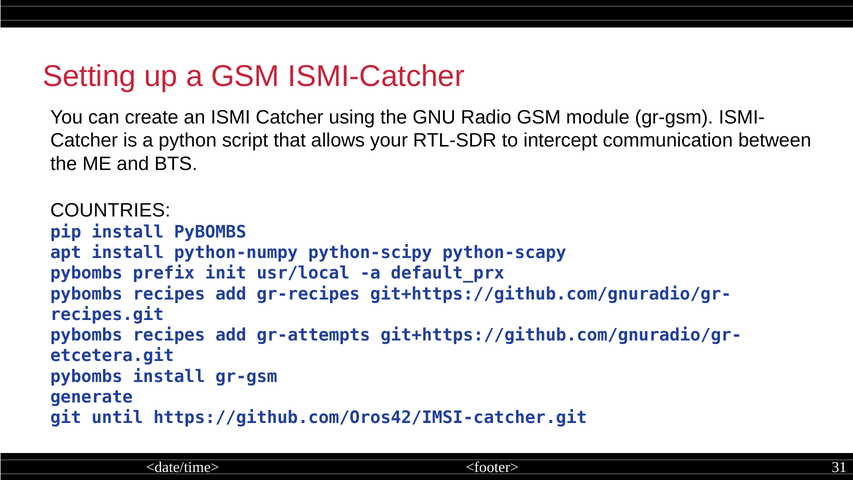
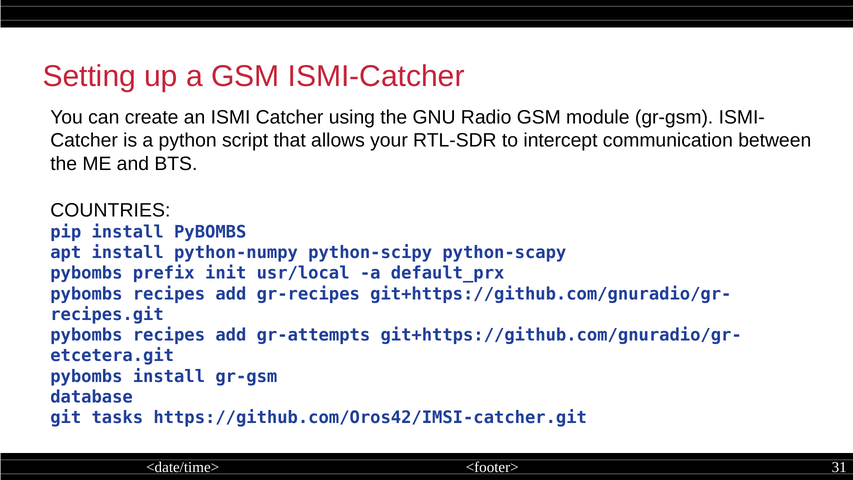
generate: generate -> database (92, 397)
until: until -> tasks (117, 417)
